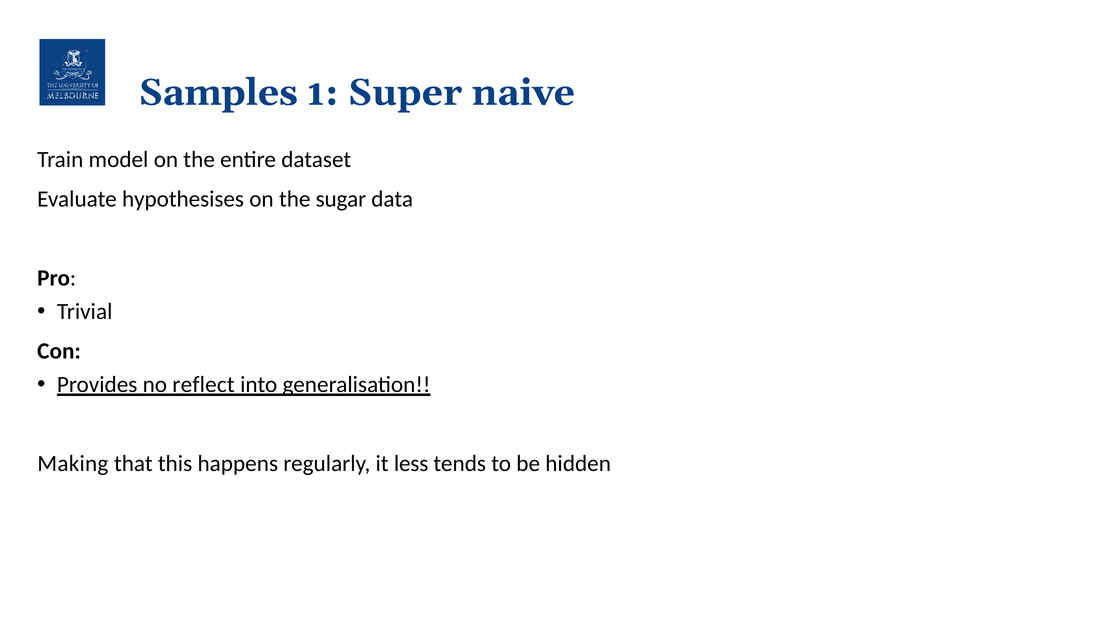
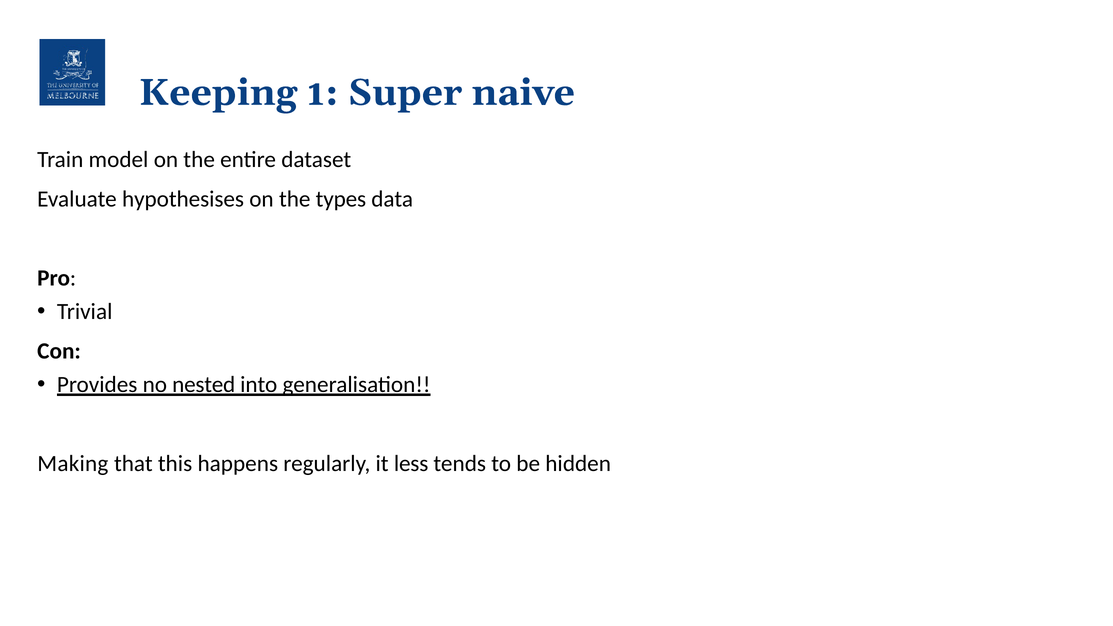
Samples: Samples -> Keeping (218, 93)
sugar: sugar -> types (341, 199)
reflect: reflect -> nested (204, 385)
